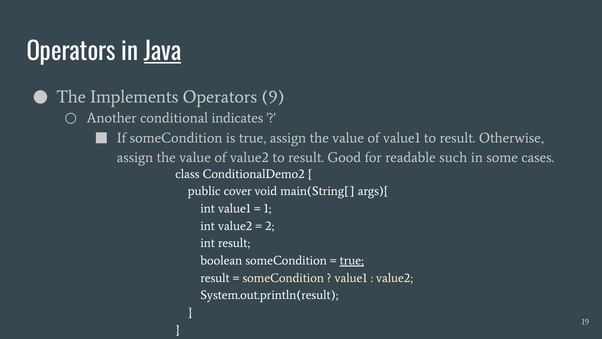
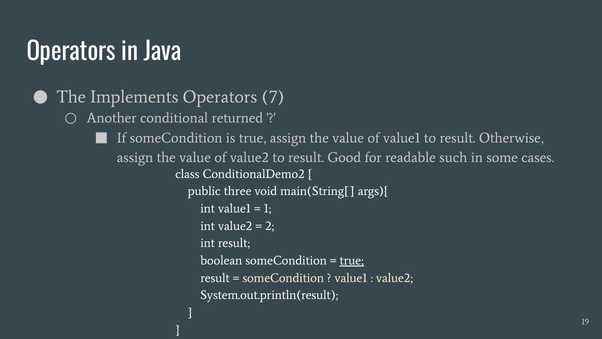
Java underline: present -> none (163, 52)
9: 9 -> 7 (273, 97)
indicates: indicates -> returned (237, 118)
cover: cover -> three (238, 191)
